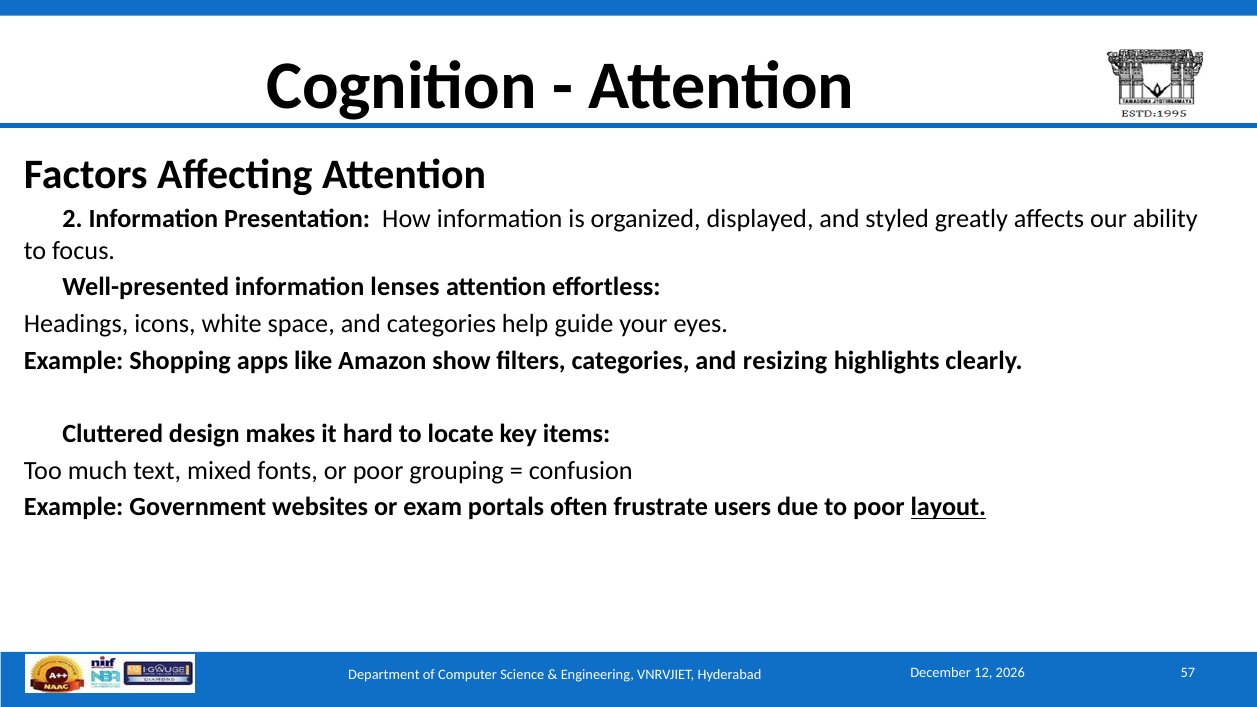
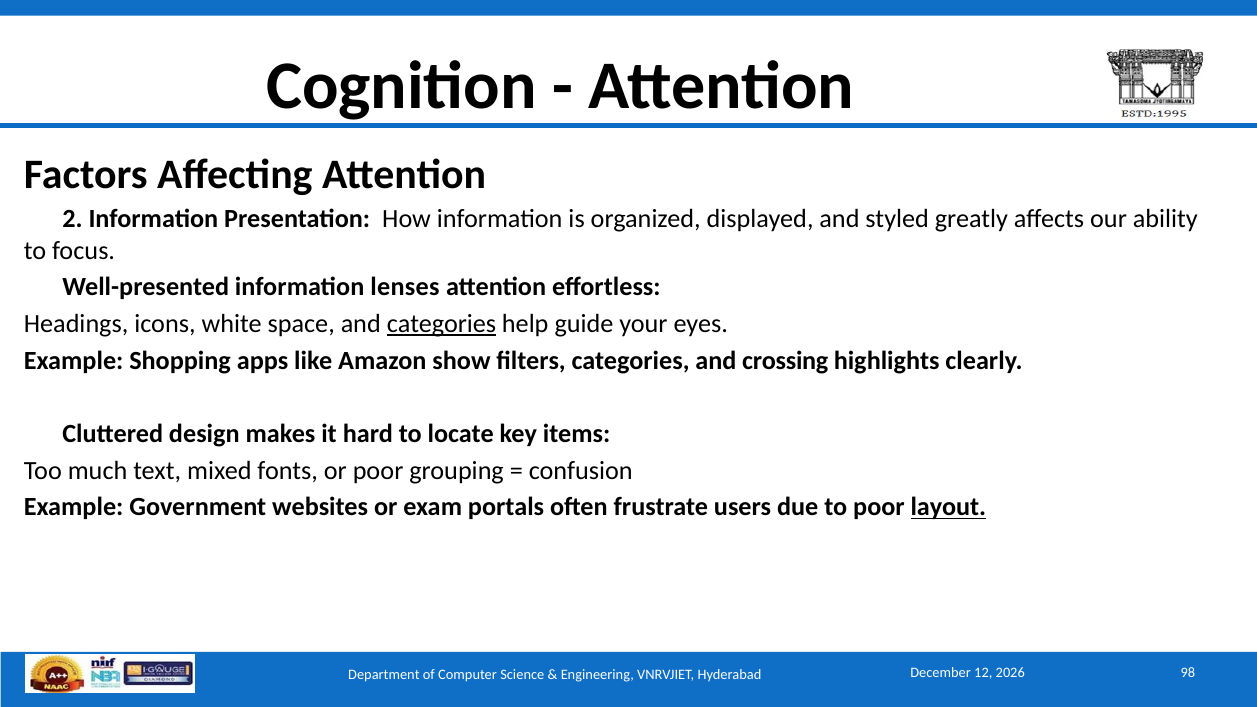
categories underline: none -> present (441, 324)
resizing: resizing -> crossing (785, 361)
57: 57 -> 98 (1188, 673)
